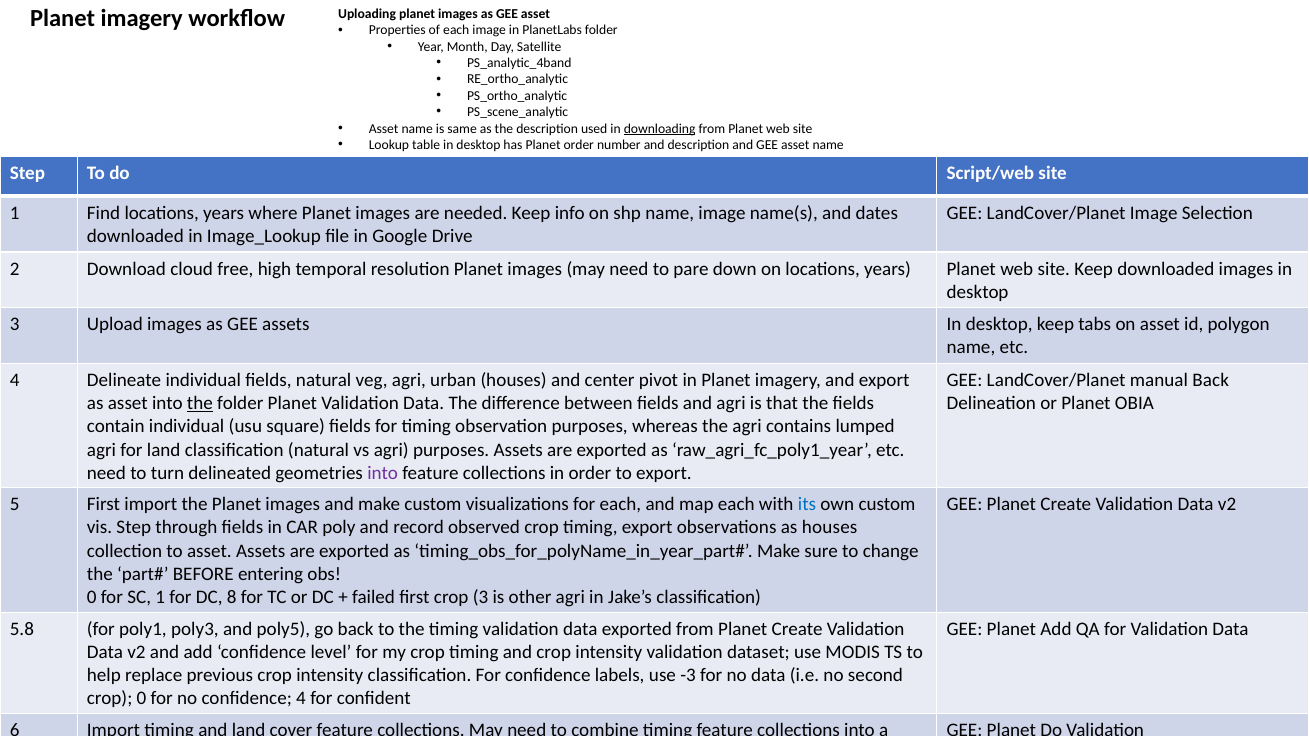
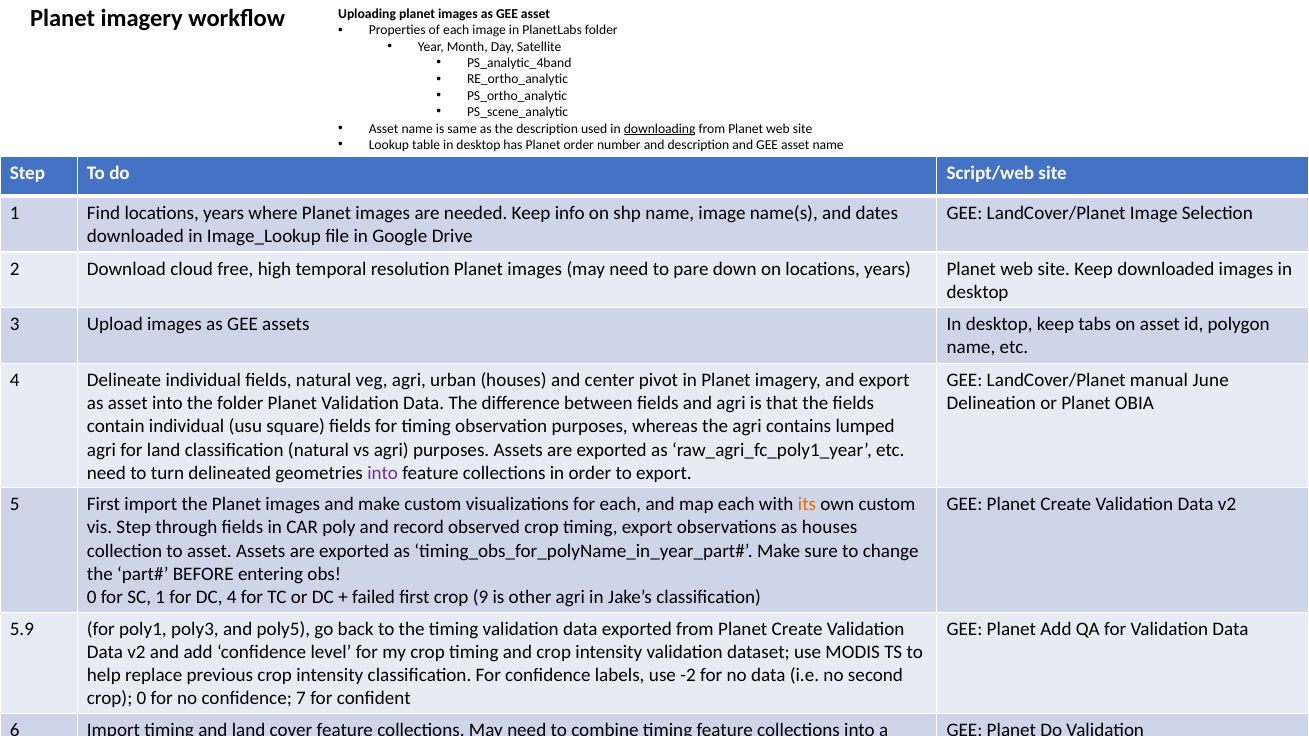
manual Back: Back -> June (1211, 380)
the underline: present -> none (200, 403)
its colour: blue -> orange (807, 505)
DC 8: 8 -> 4 (232, 598)
crop 3: 3 -> 9 (481, 598)
5.8: 5.8 -> 5.9 (22, 629)
-3: -3 -> -2 (688, 676)
confidence 4: 4 -> 7 (301, 699)
